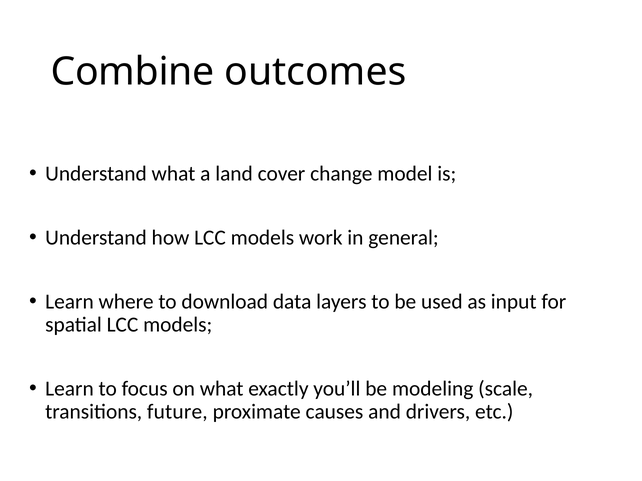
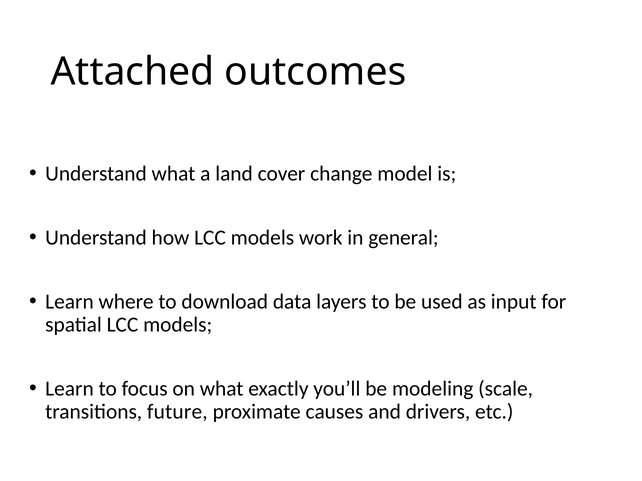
Combine: Combine -> Attached (132, 72)
